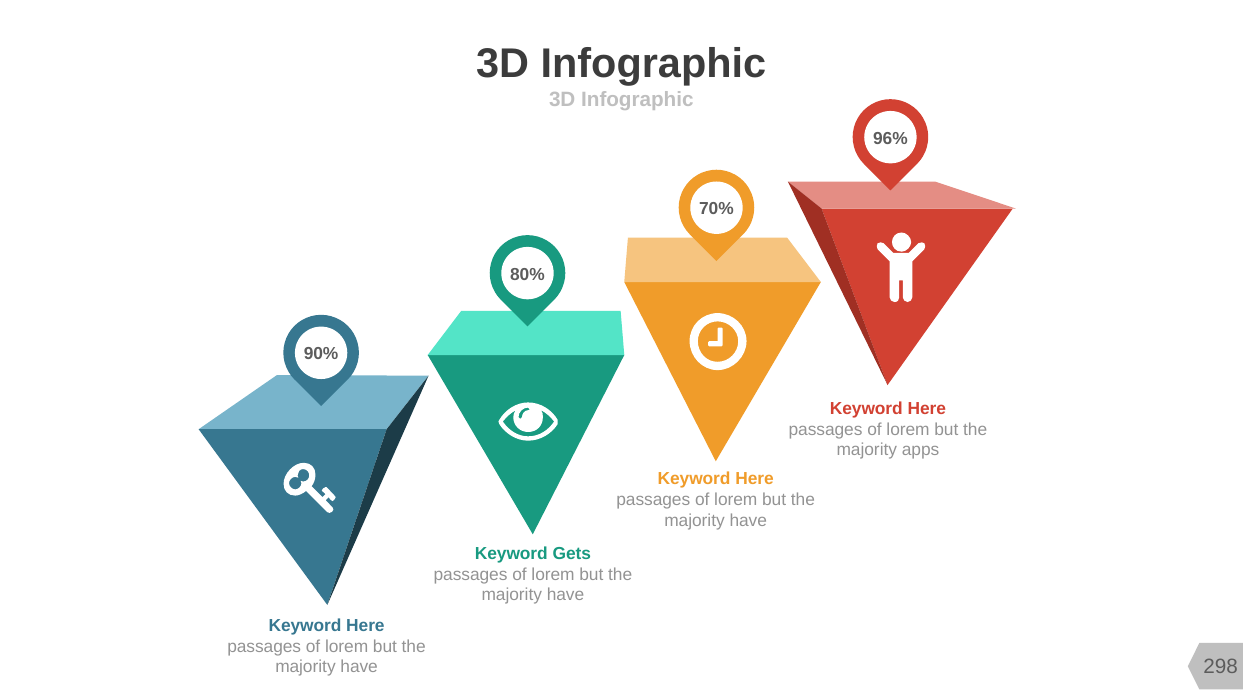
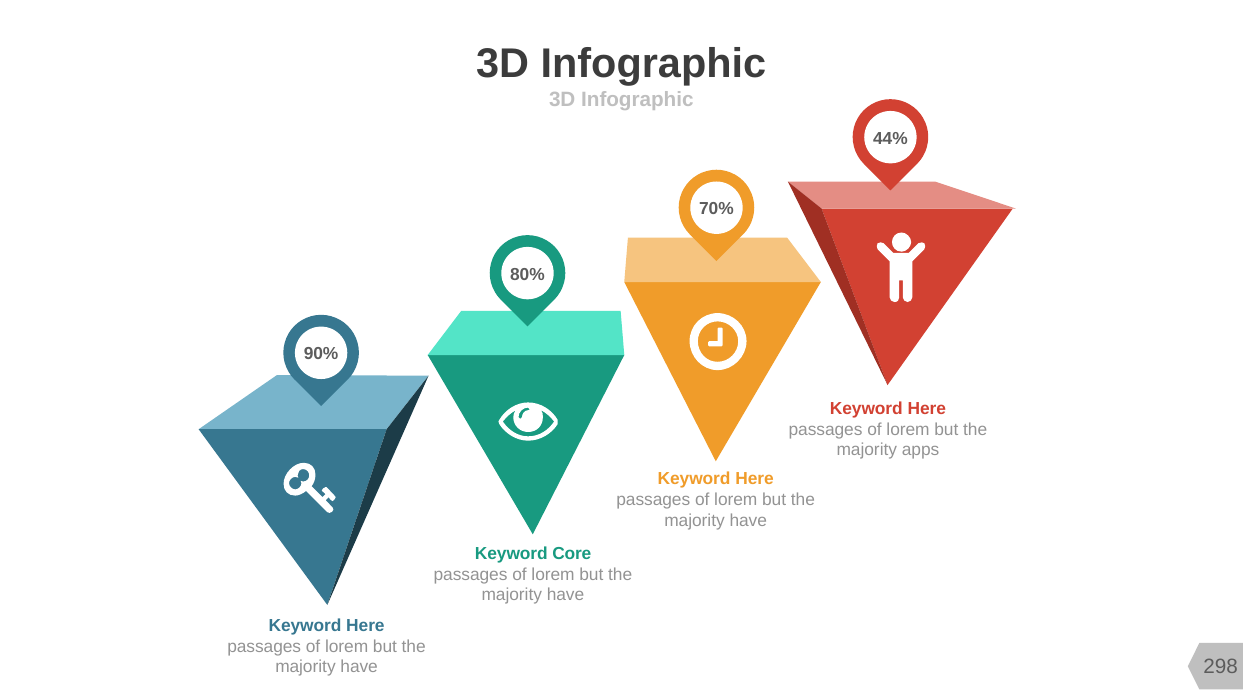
96%: 96% -> 44% (890, 138)
Gets: Gets -> Core (572, 553)
